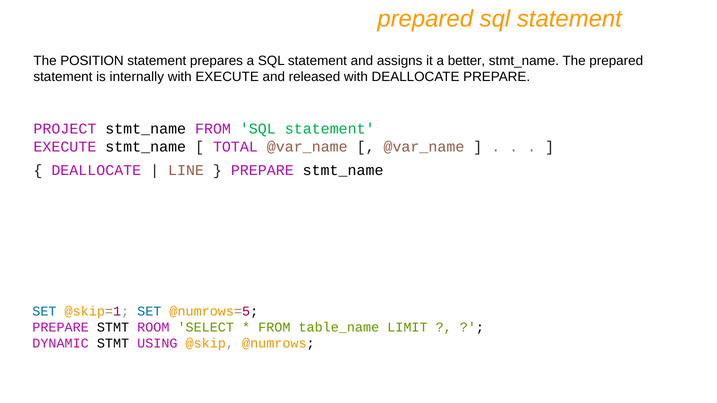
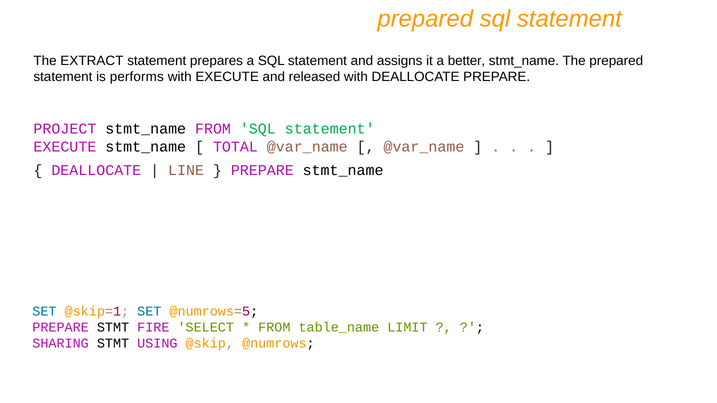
POSITION: POSITION -> EXTRACT (92, 61)
internally: internally -> performs (137, 77)
ROOM: ROOM -> FIRE (153, 328)
DYNAMIC: DYNAMIC -> SHARING (61, 344)
